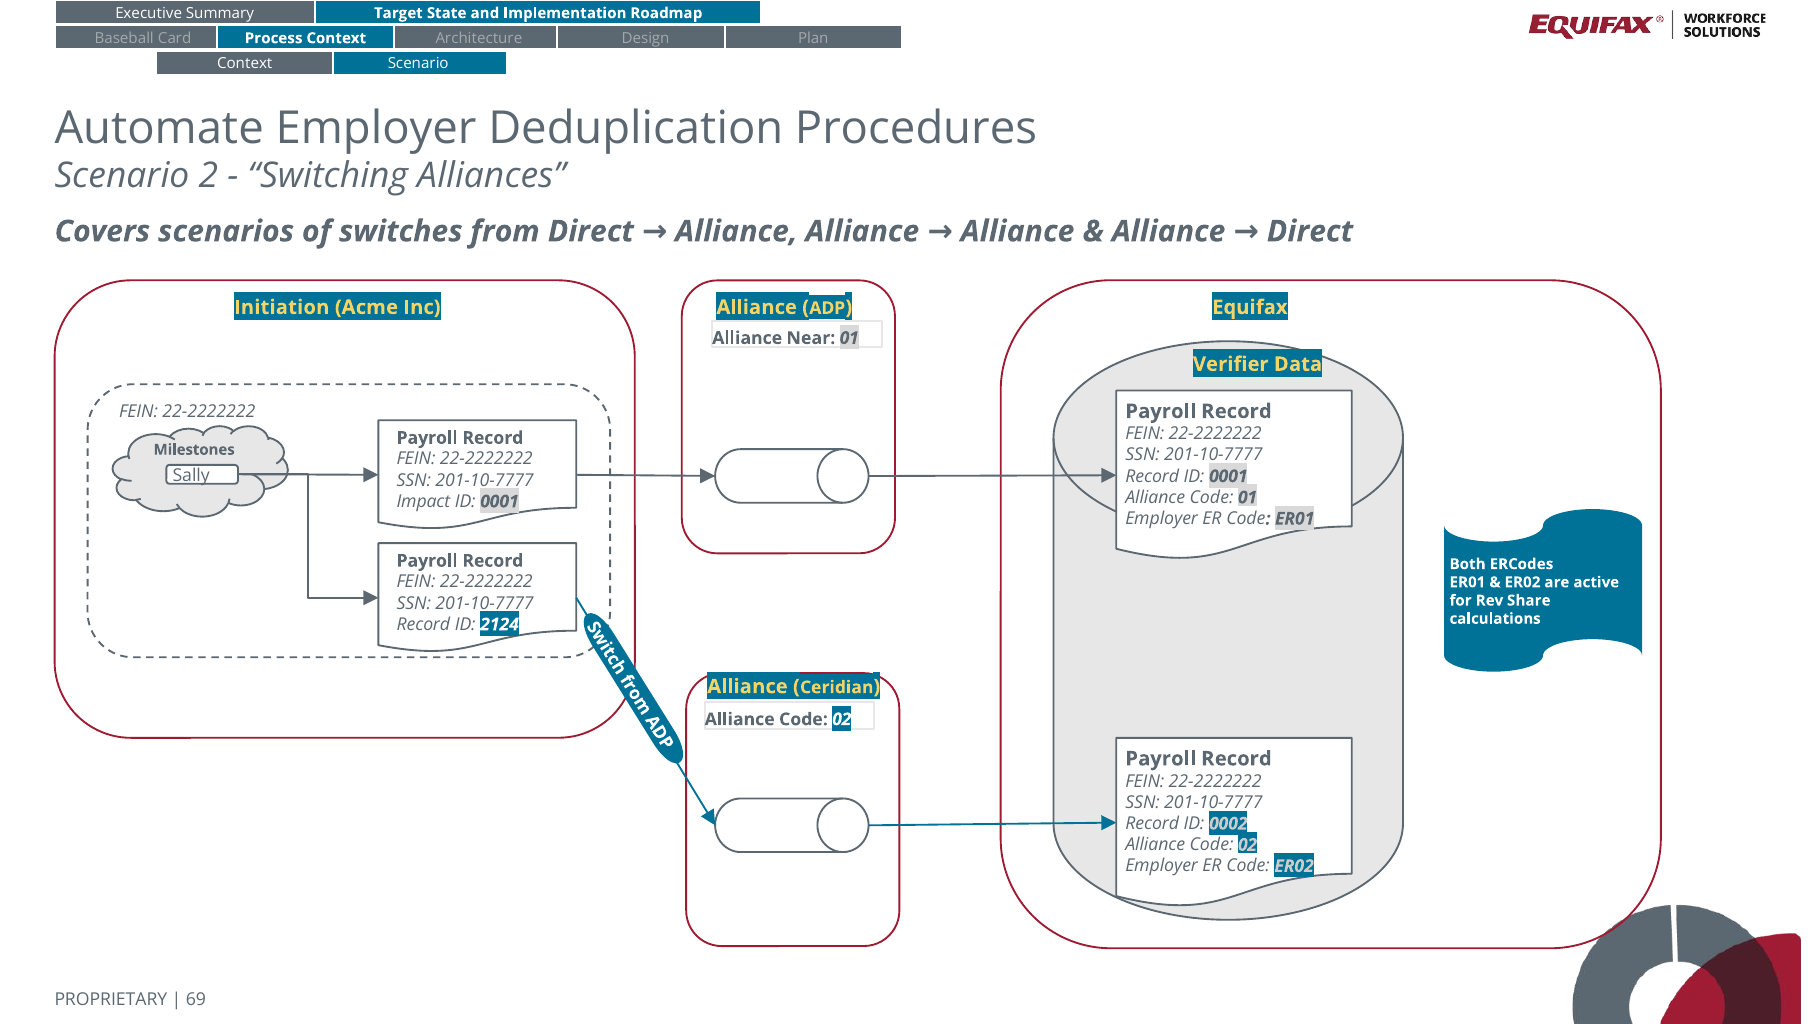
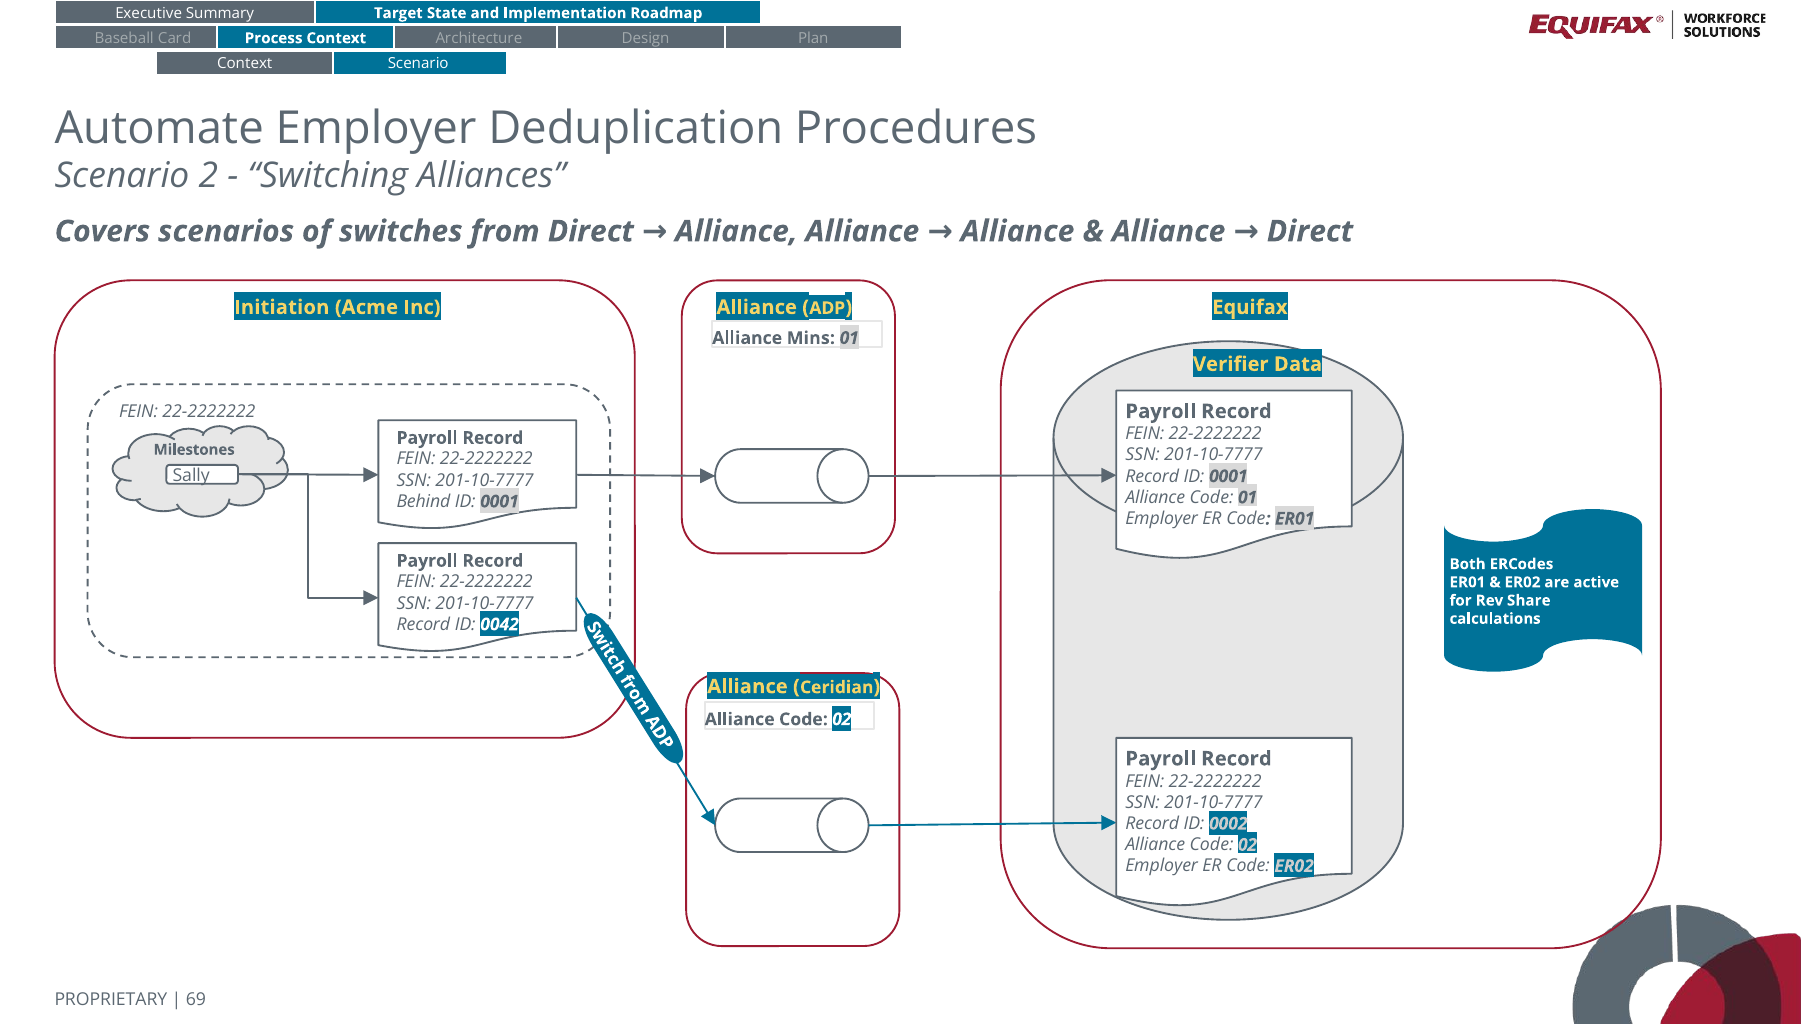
Near: Near -> Mins (811, 338)
Impact: Impact -> Behind (423, 501)
2124: 2124 -> 0042 (500, 624)
